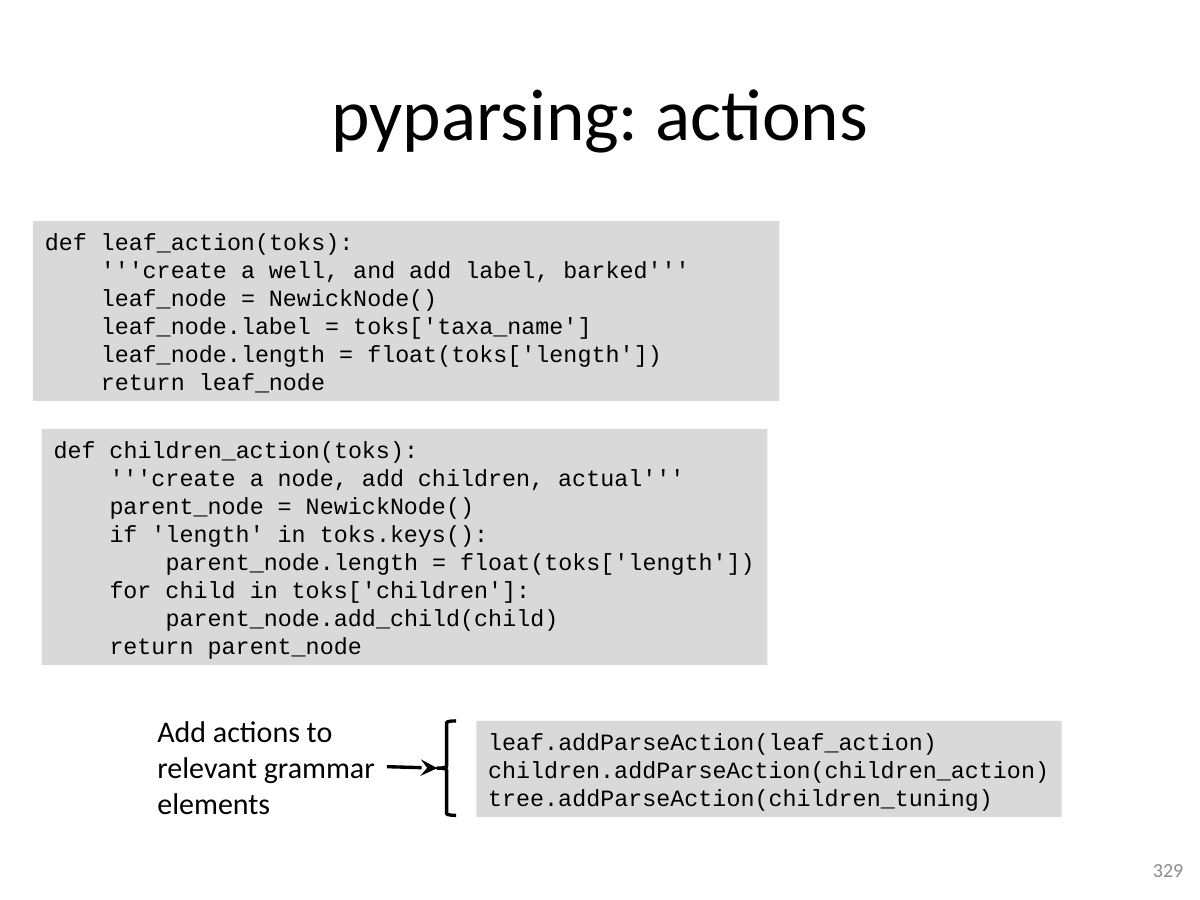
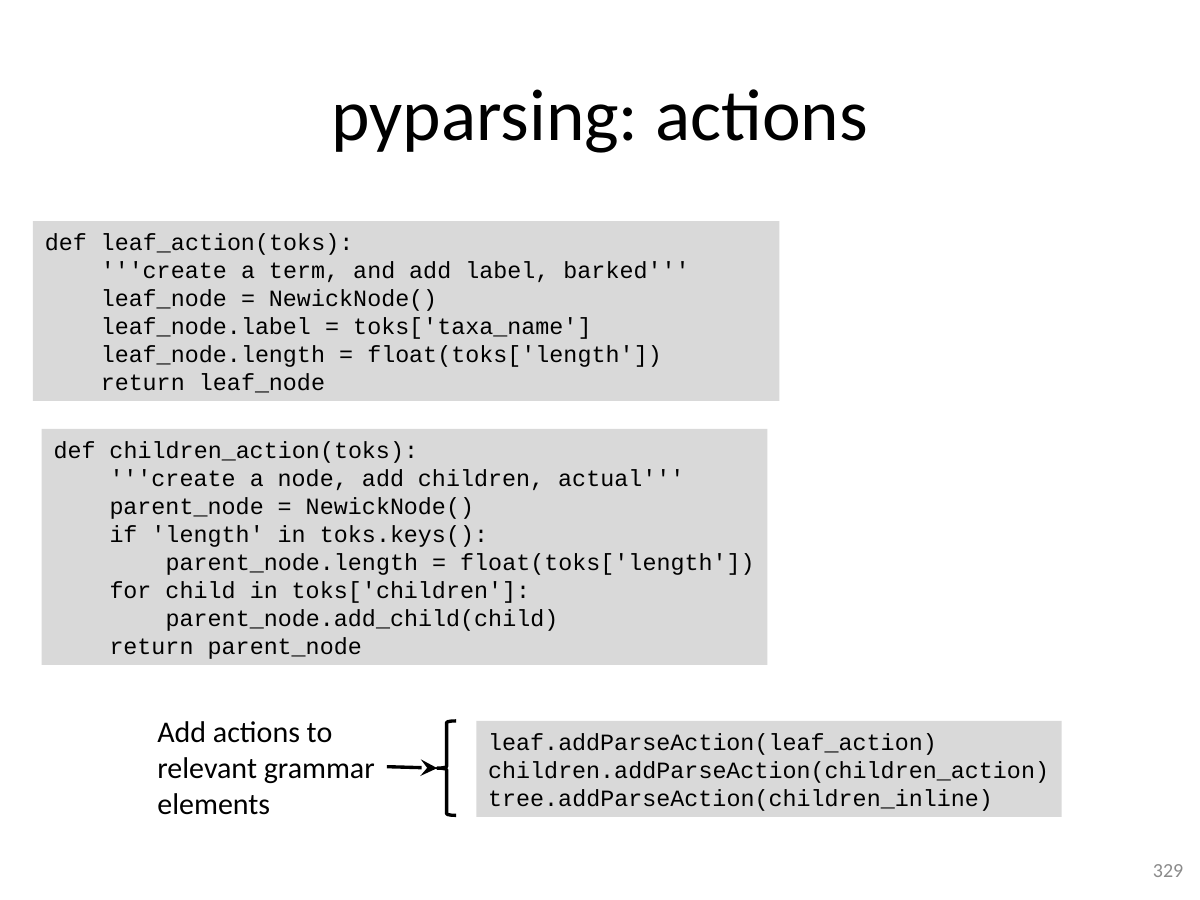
well: well -> term (304, 271)
tree.addParseAction(children_tuning: tree.addParseAction(children_tuning -> tree.addParseAction(children_inline (741, 799)
